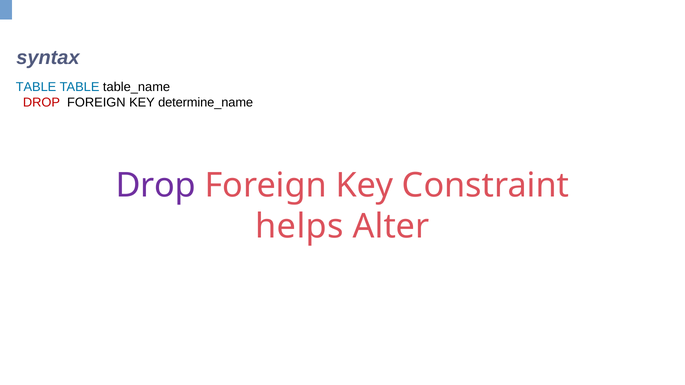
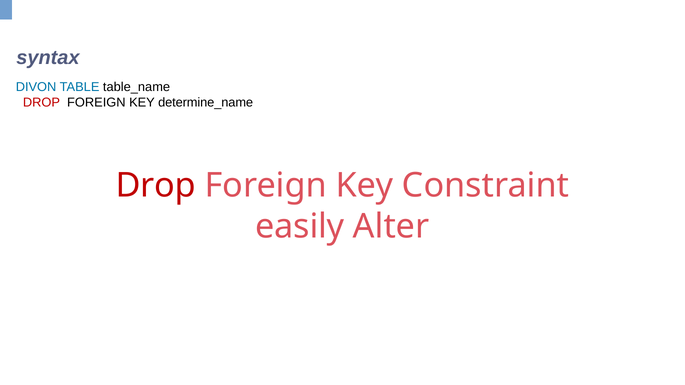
TABLE: TABLE -> DIVON (36, 87)
Drop colour: purple -> red (156, 186)
helps: helps -> easily (300, 227)
